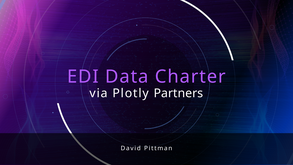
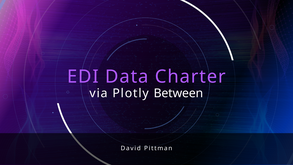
Partners: Partners -> Between (178, 93)
